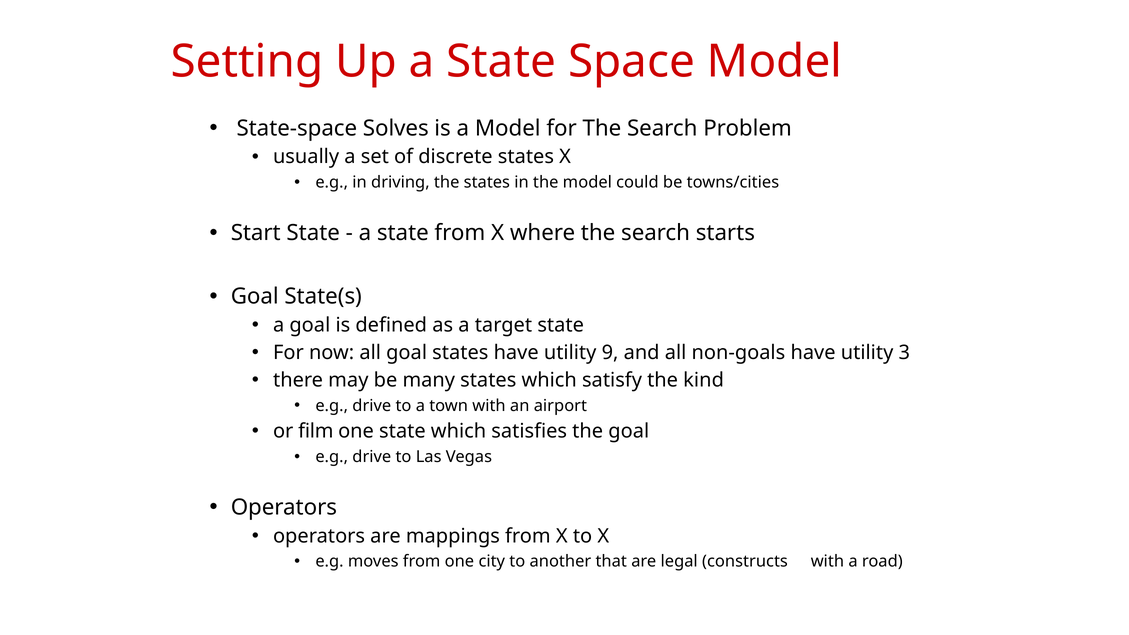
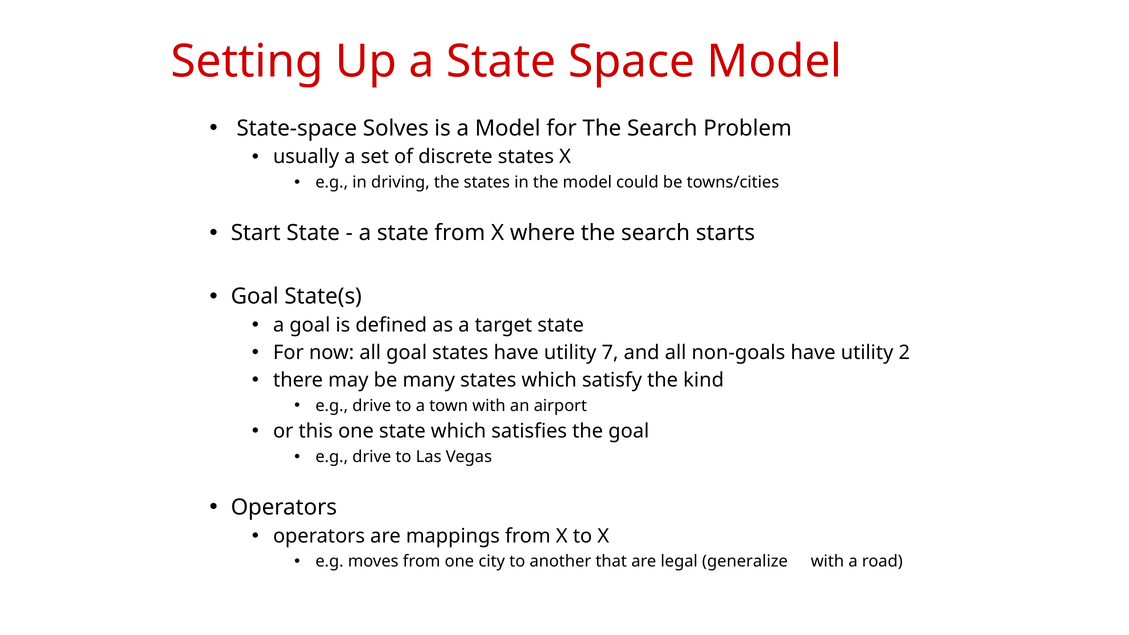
9: 9 -> 7 (610, 353)
3: 3 -> 2 (904, 353)
film: film -> this (316, 431)
constructs: constructs -> generalize (745, 562)
